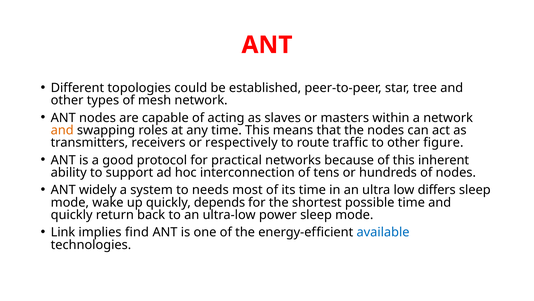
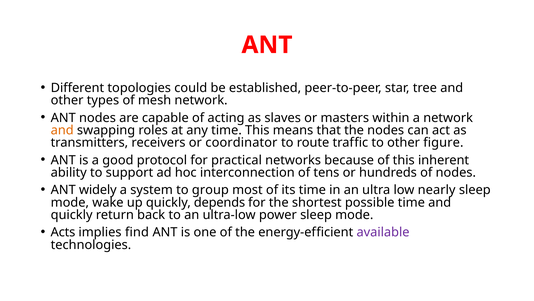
respectively: respectively -> coordinator (241, 142)
needs: needs -> group (210, 190)
differs: differs -> nearly (437, 190)
Link: Link -> Acts (63, 232)
available colour: blue -> purple (383, 232)
